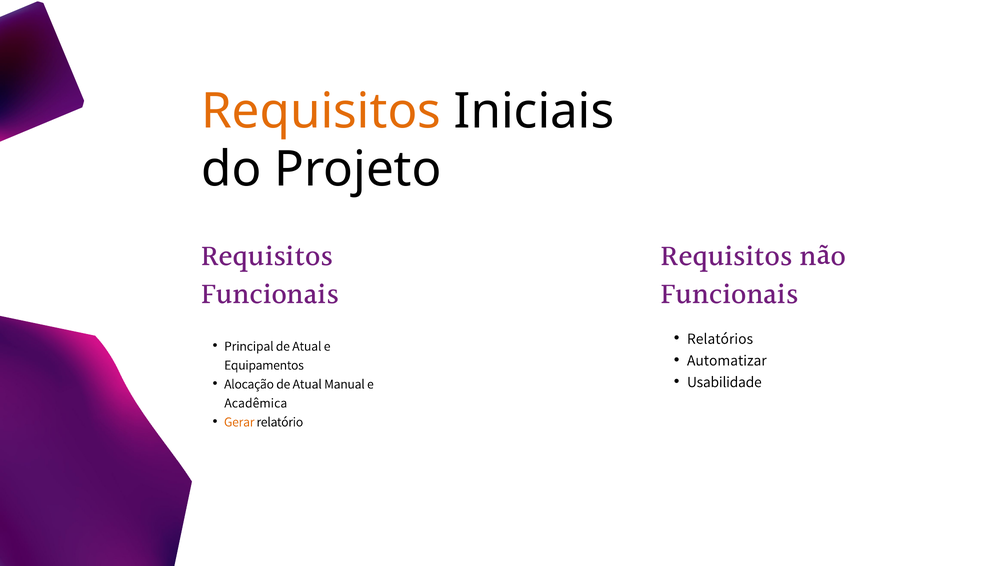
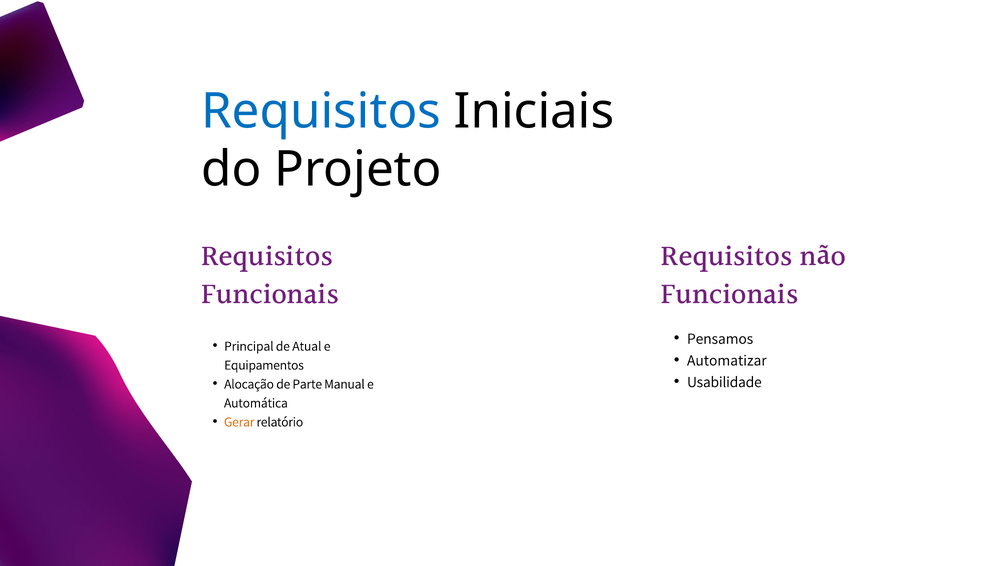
Requisitos colour: orange -> blue (321, 111)
Relatórios: Relatórios -> Pensamos (720, 339)
Alocação de Atual: Atual -> Parte (307, 384)
Acadêmica: Acadêmica -> Automática (256, 403)
